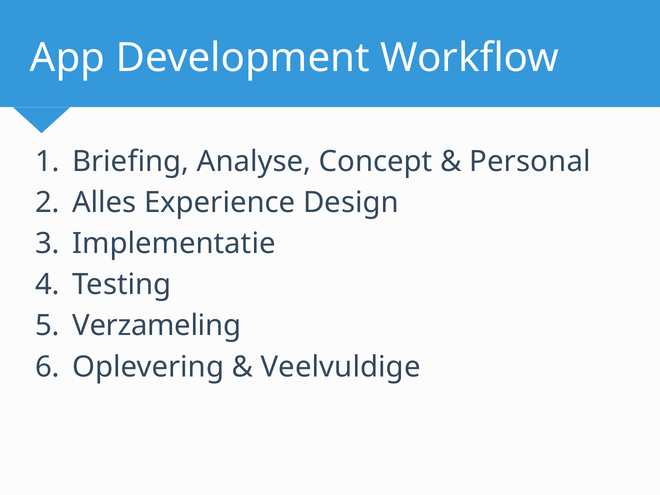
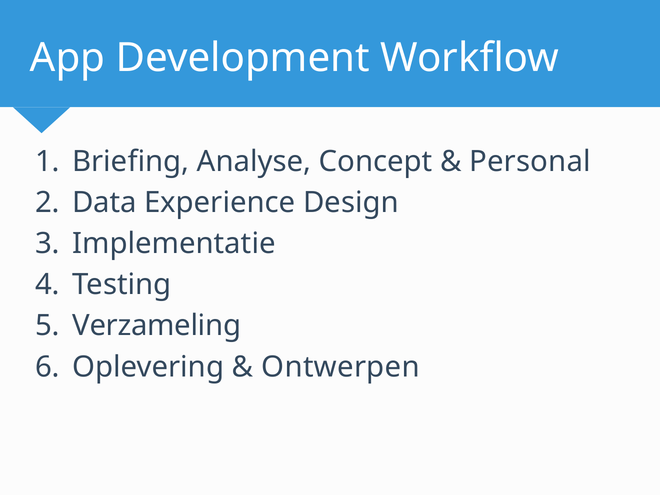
Alles: Alles -> Data (104, 202)
Veelvuldige: Veelvuldige -> Ontwerpen (341, 367)
